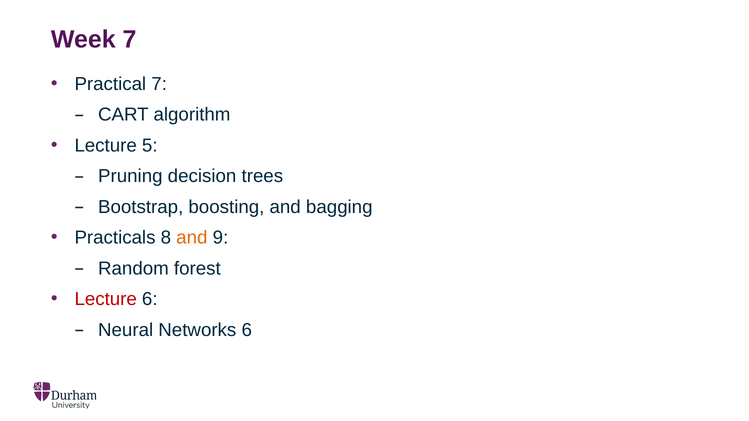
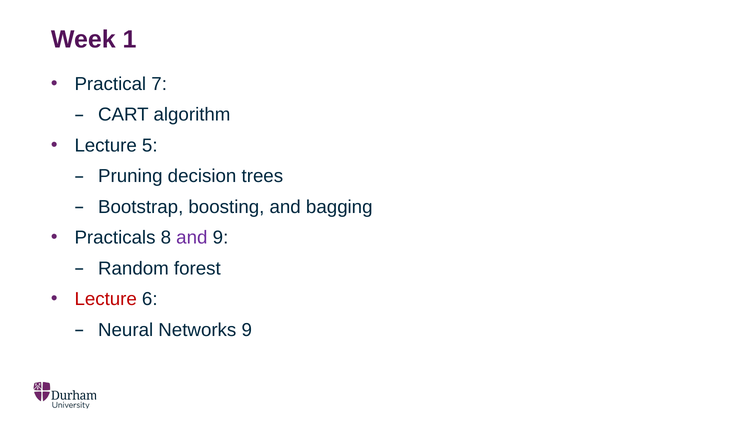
Week 7: 7 -> 1 (130, 39)
and colour: orange -> purple (192, 238)
Networks 6: 6 -> 9 (247, 330)
